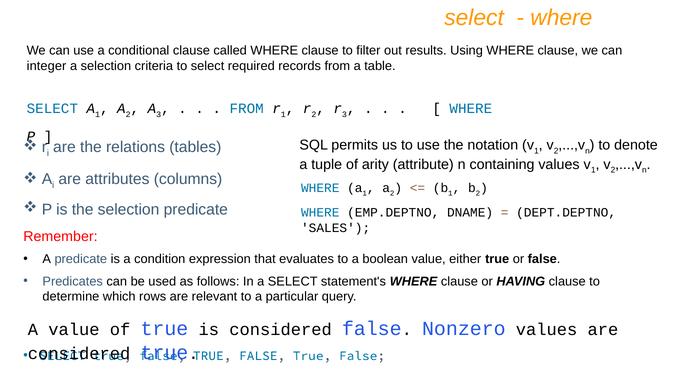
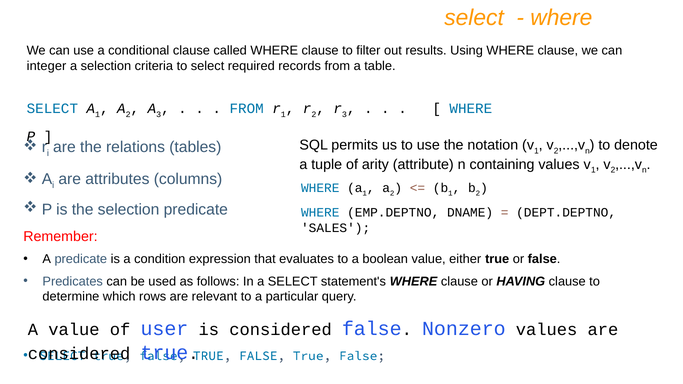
of true: true -> user (164, 329)
